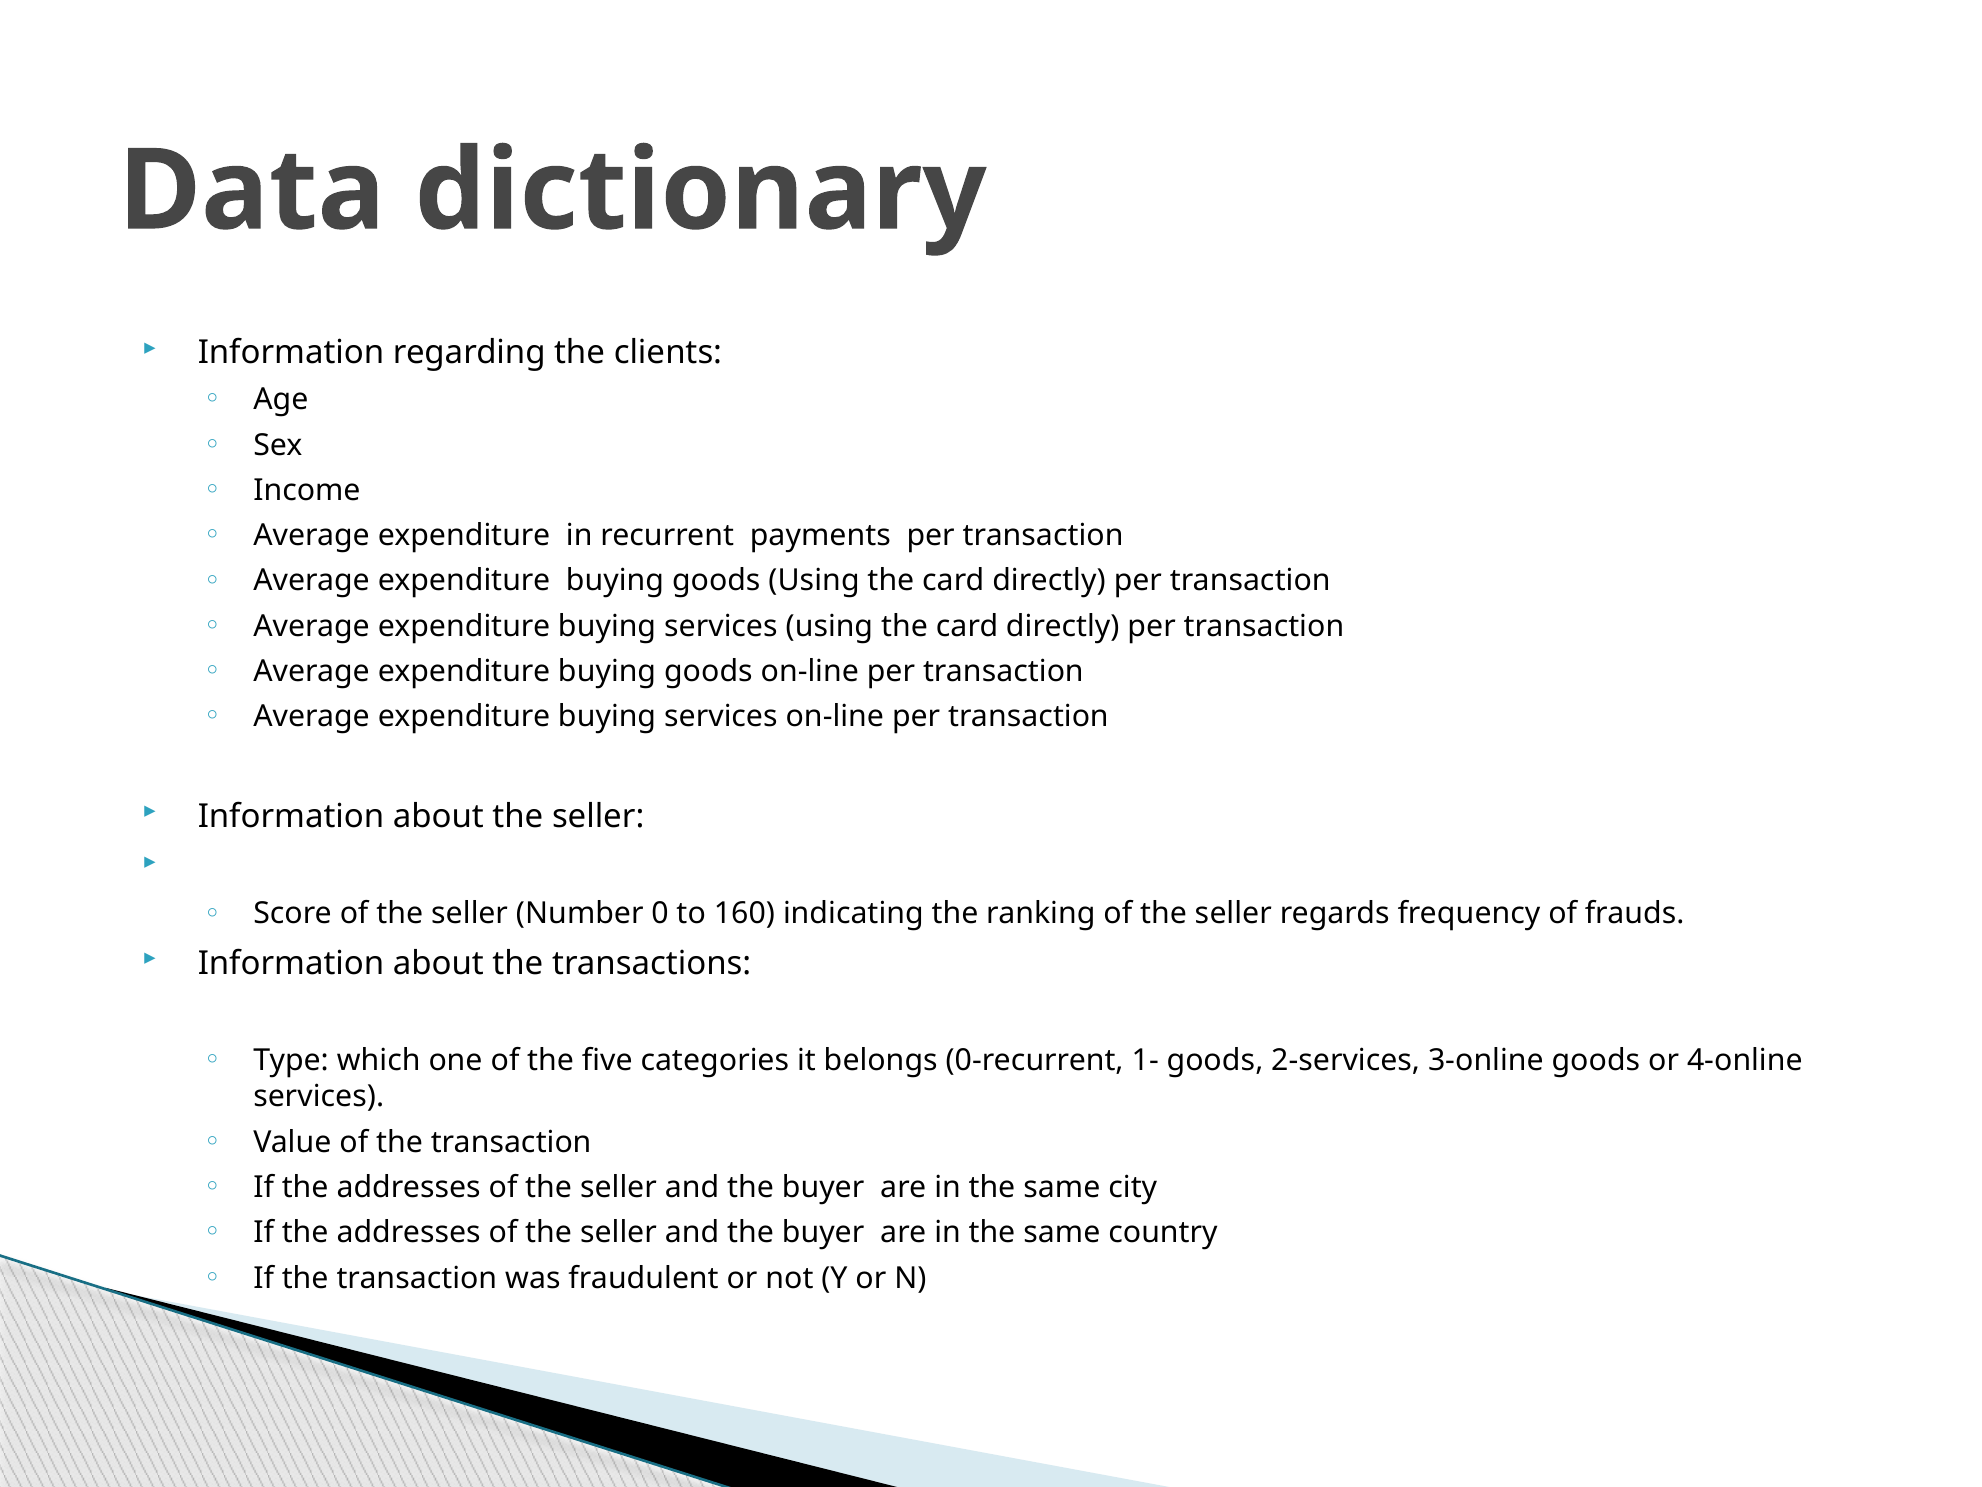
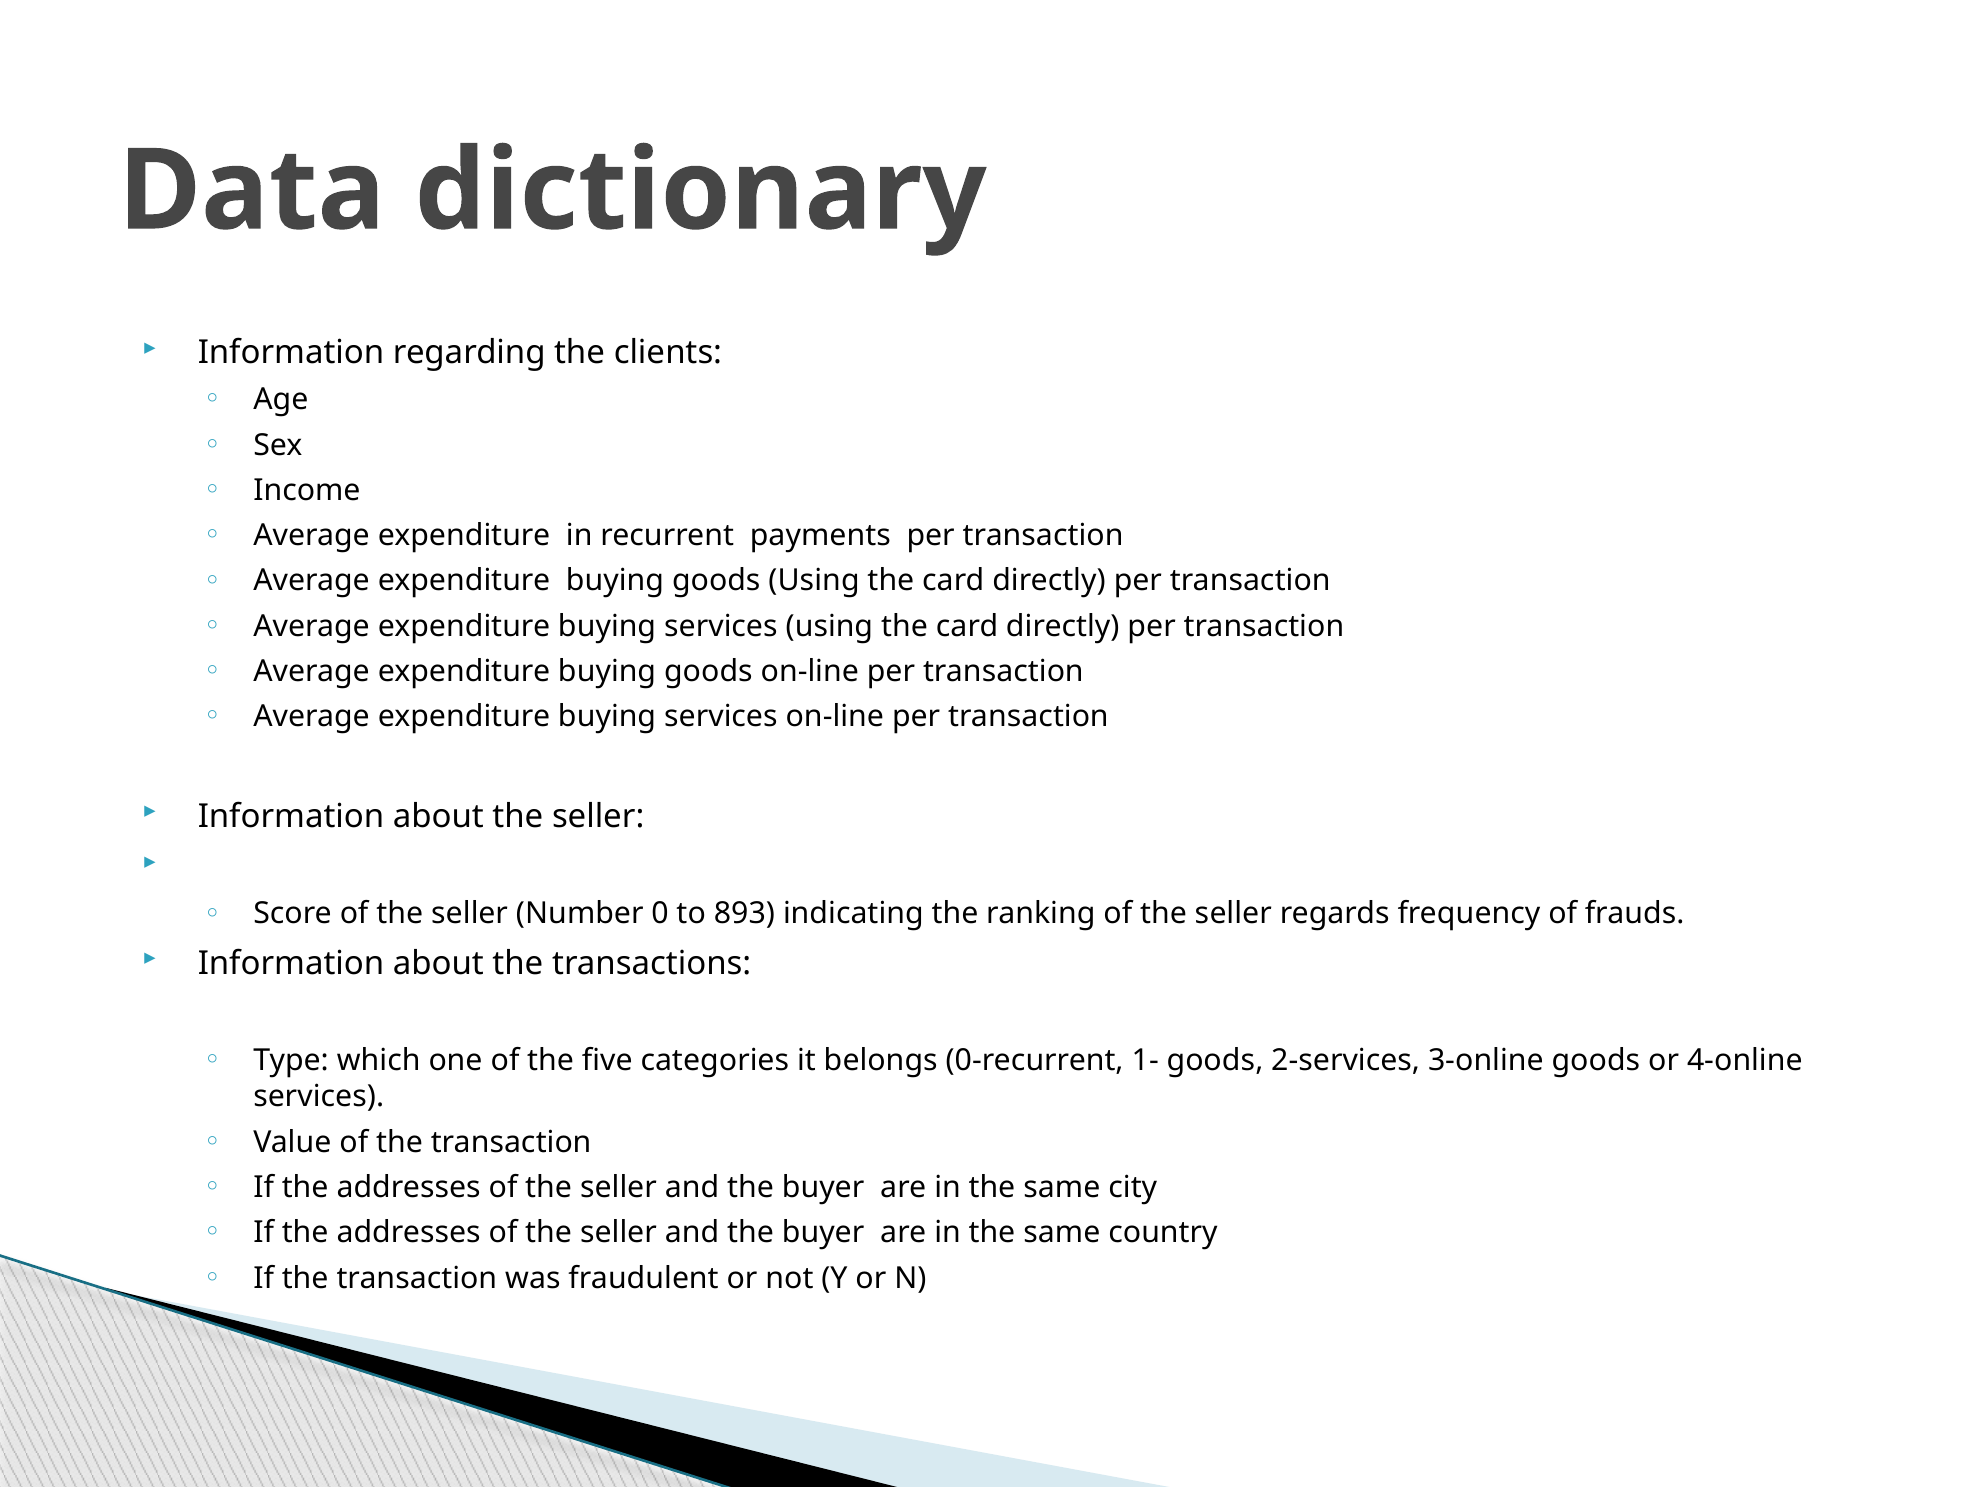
160: 160 -> 893 (744, 914)
